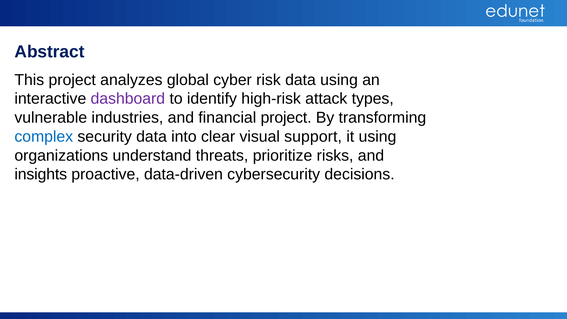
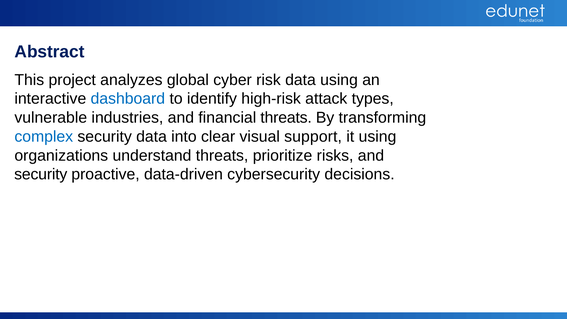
dashboard colour: purple -> blue (128, 99)
financial project: project -> threats (286, 118)
insights: insights -> security (41, 174)
